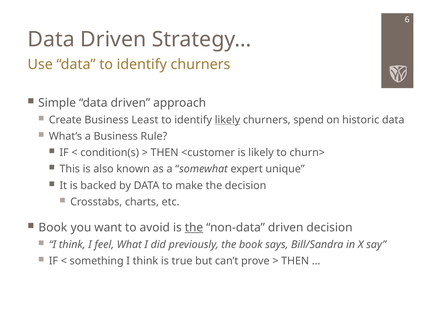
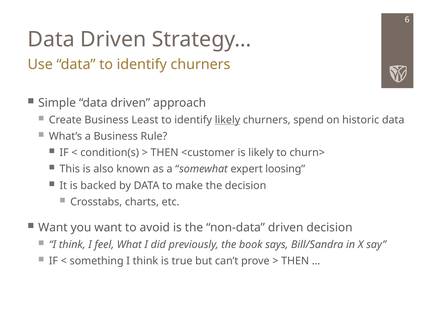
unique: unique -> loosing (285, 169)
Book: Book -> Want (53, 227)
the underline: present -> none (194, 227)
